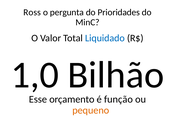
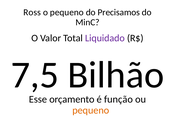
o pergunta: pergunta -> pequeno (67, 12)
Prioridades: Prioridades -> Precisamos (119, 12)
Liquidado colour: blue -> purple (105, 38)
1,0: 1,0 -> 7,5 (35, 75)
